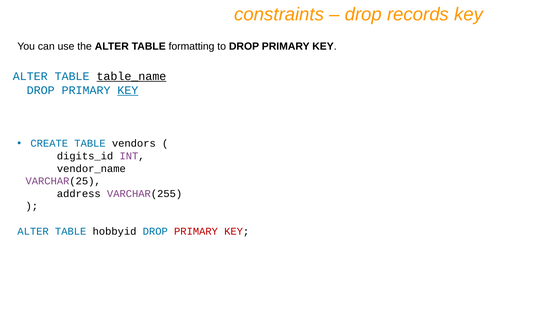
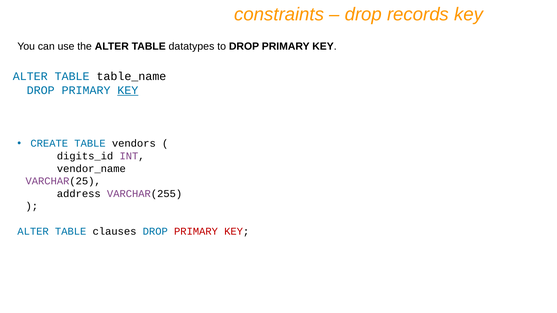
formatting: formatting -> datatypes (191, 46)
table_name underline: present -> none (131, 76)
hobbyid: hobbyid -> clauses (115, 231)
